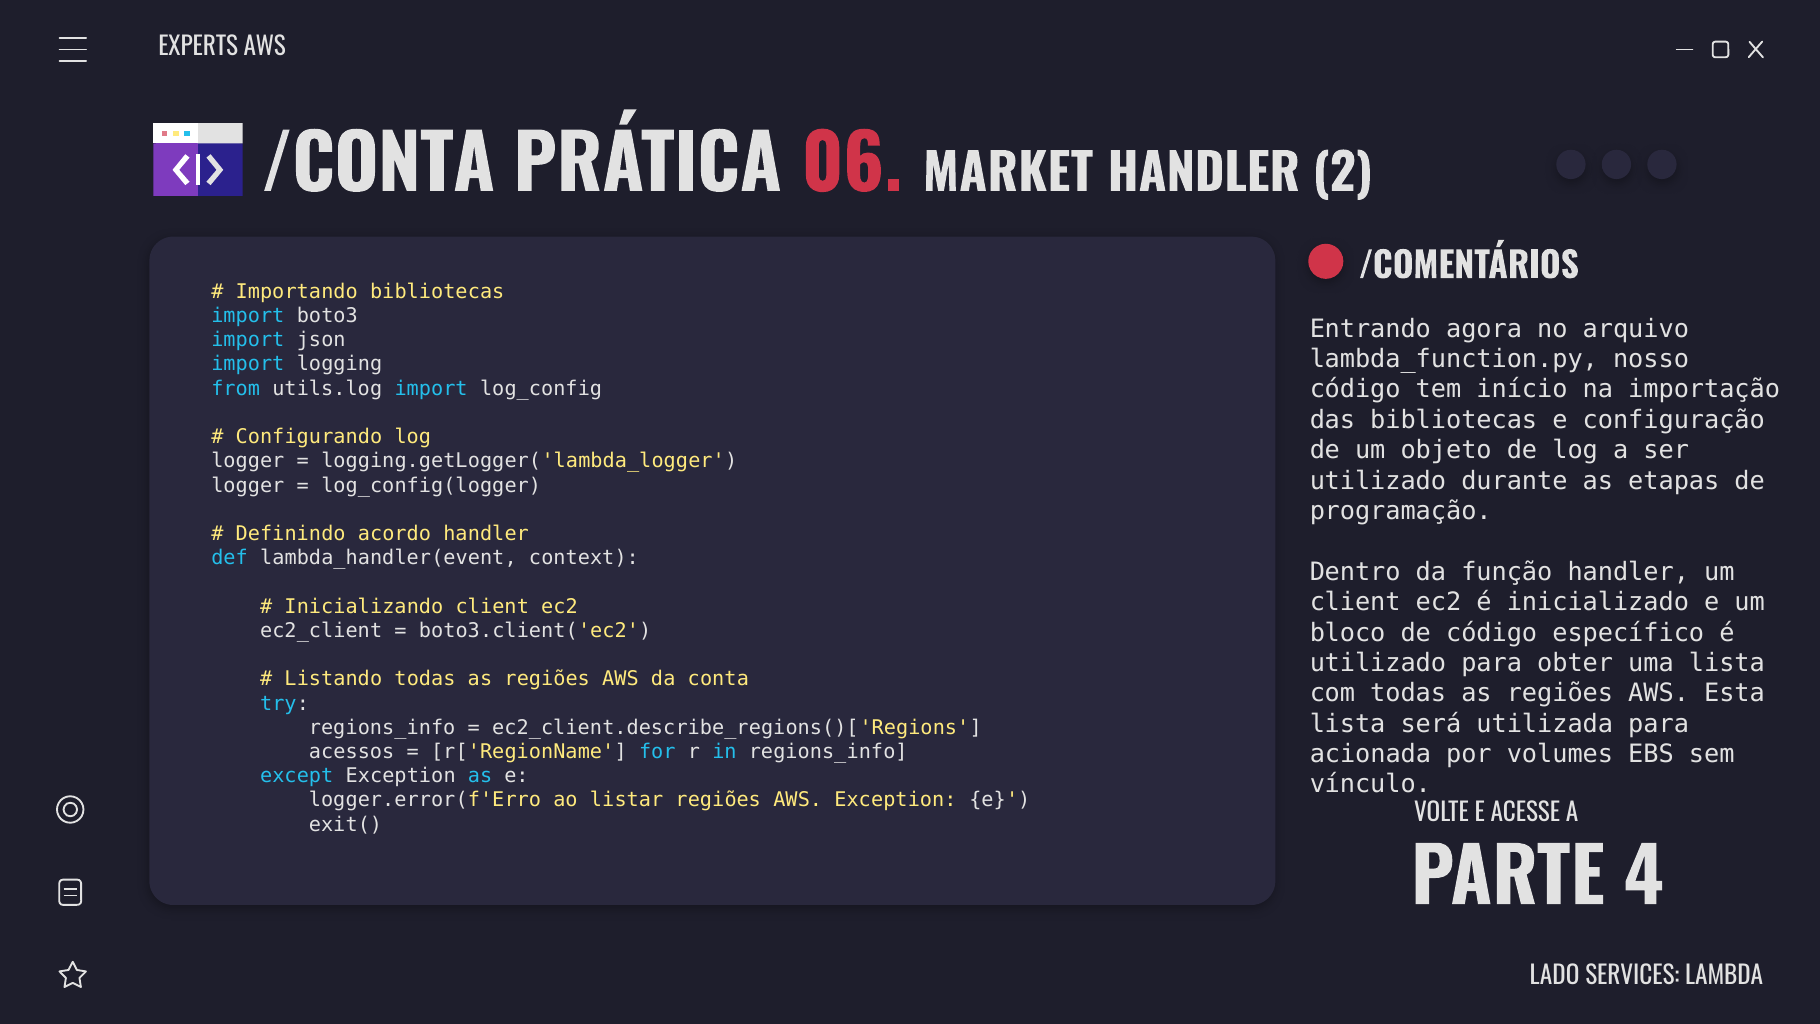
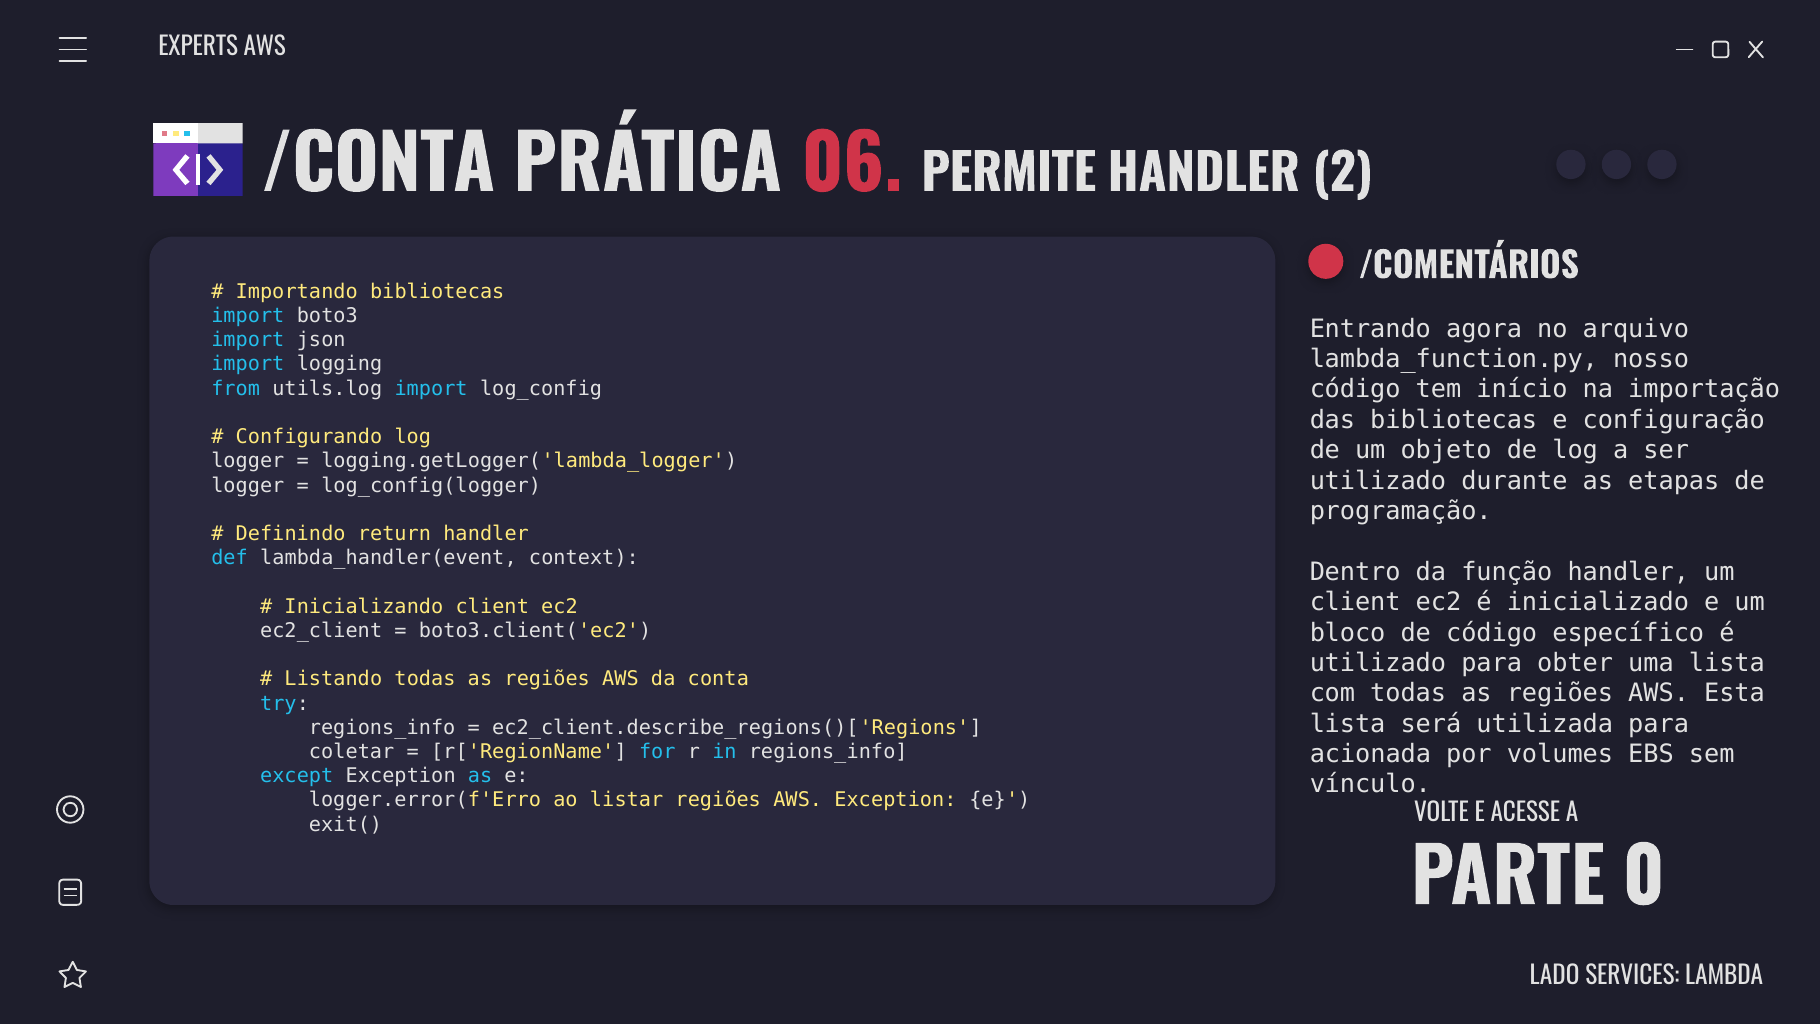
MARKET: MARKET -> PERMITE (1009, 174)
acordo: acordo -> return (394, 534)
acessos: acessos -> coletar (352, 752)
4: 4 -> 0 (1644, 879)
